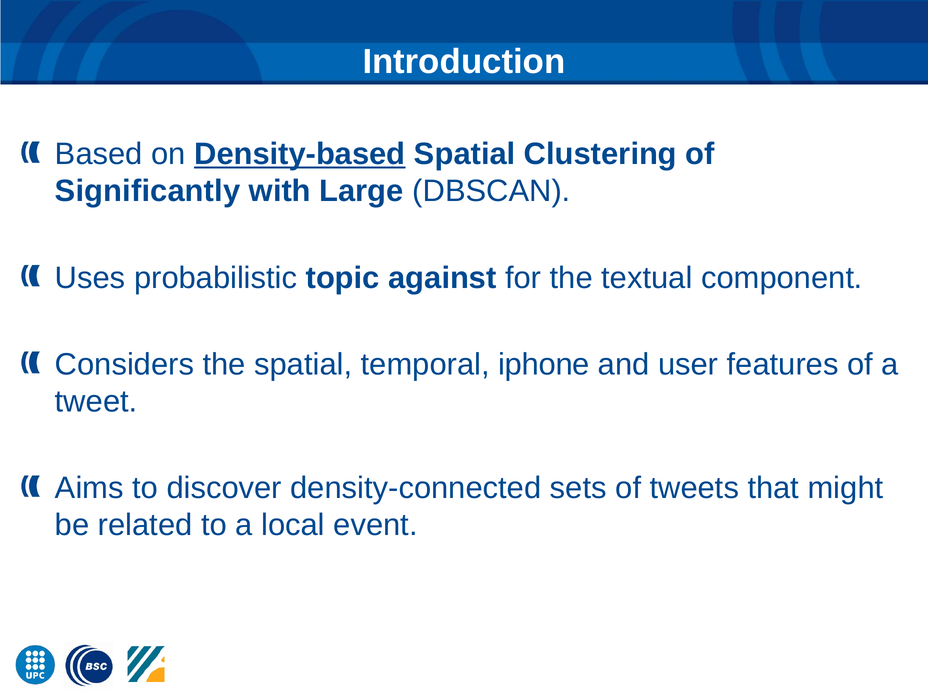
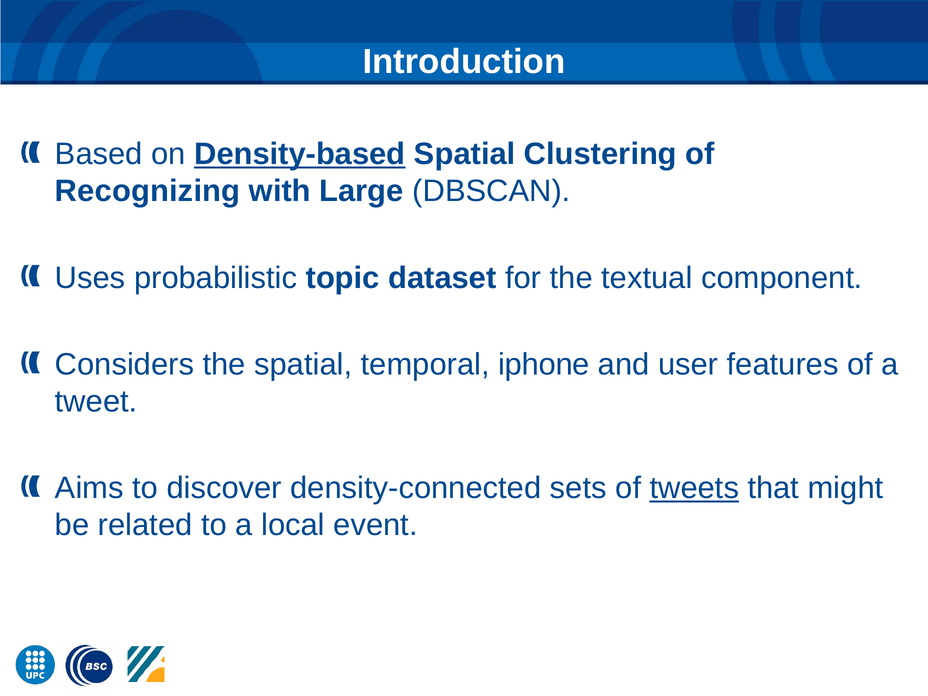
Significantly: Significantly -> Recognizing (148, 191)
against: against -> dataset (442, 278)
tweets underline: none -> present (694, 488)
